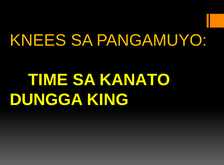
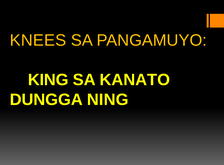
TIME: TIME -> KING (48, 80)
KING: KING -> NING (108, 100)
